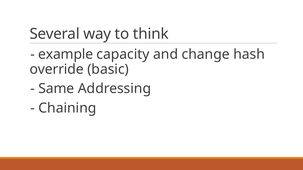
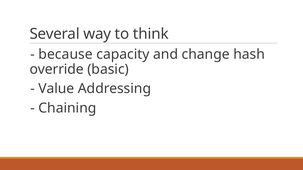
example: example -> because (66, 54)
Same: Same -> Value (56, 89)
